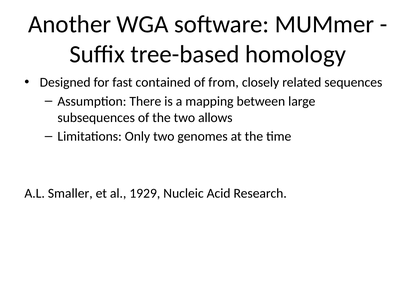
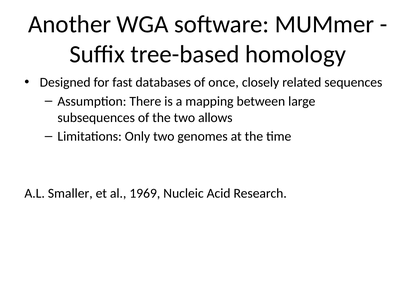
contained: contained -> databases (163, 82)
from: from -> once (224, 82)
1929: 1929 -> 1969 (145, 194)
